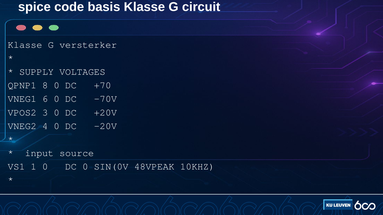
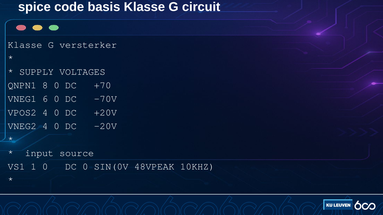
QPNP1: QPNP1 -> QNPN1 (22, 85)
VPOS2 3: 3 -> 4 (45, 113)
